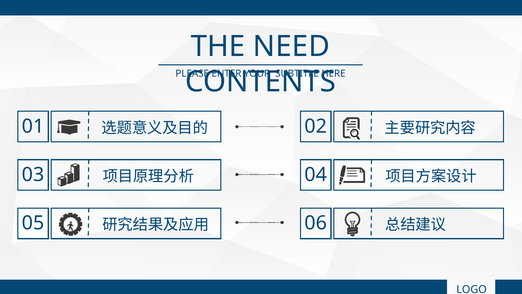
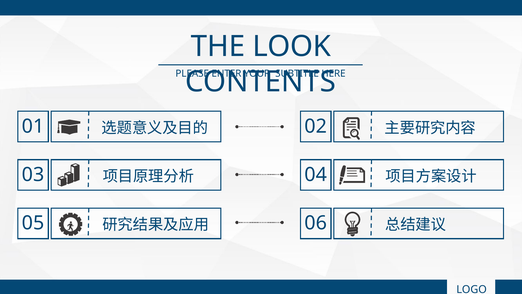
NEED: NEED -> LOOK (292, 47)
